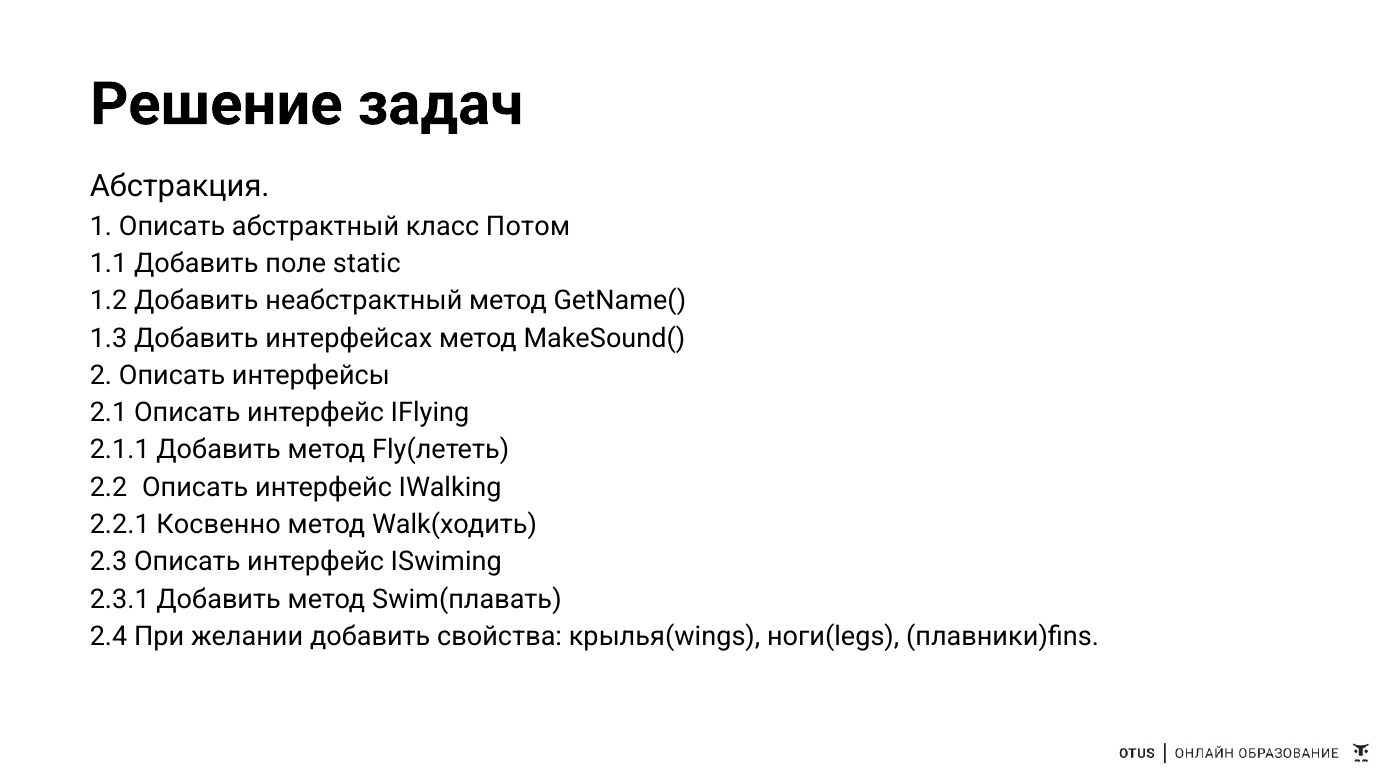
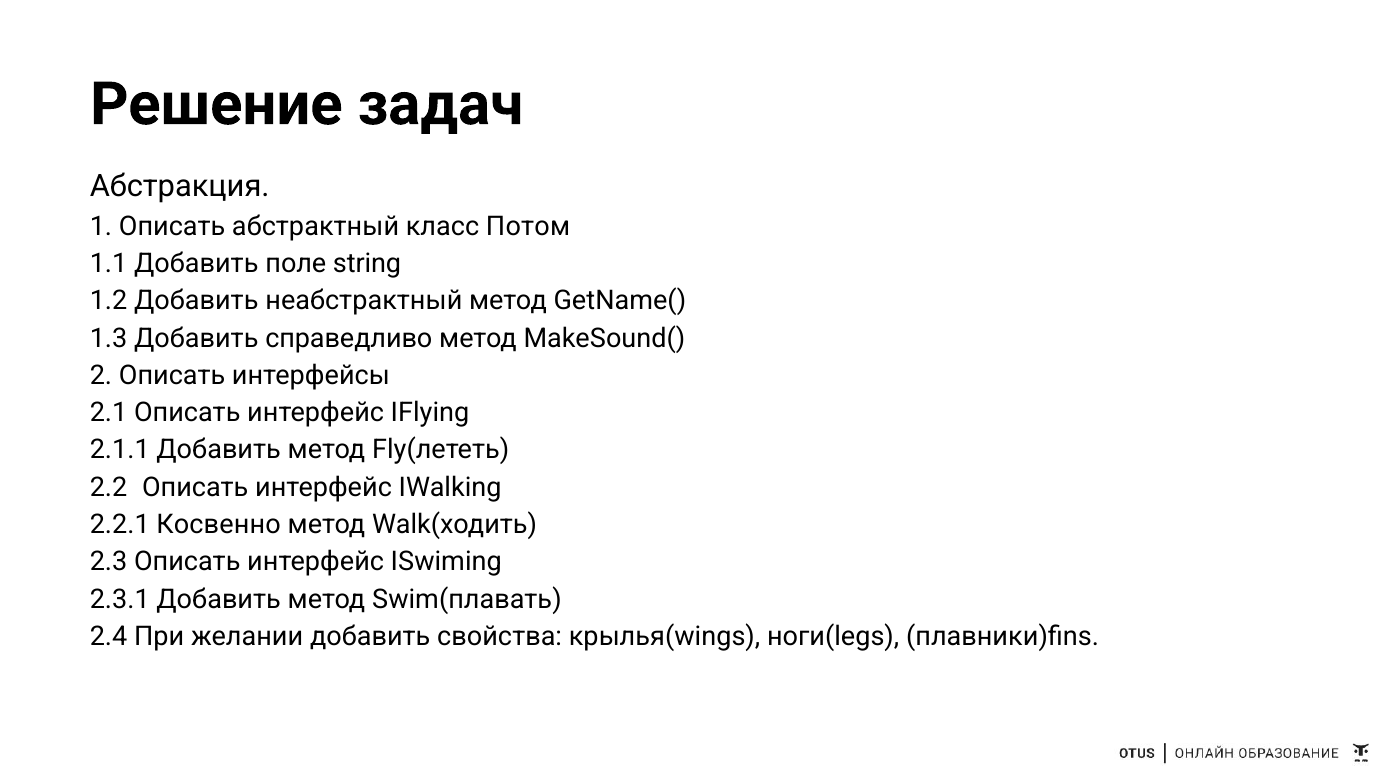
static: static -> string (367, 263)
интерфейсах: интерфейсах -> справедливо (349, 338)
